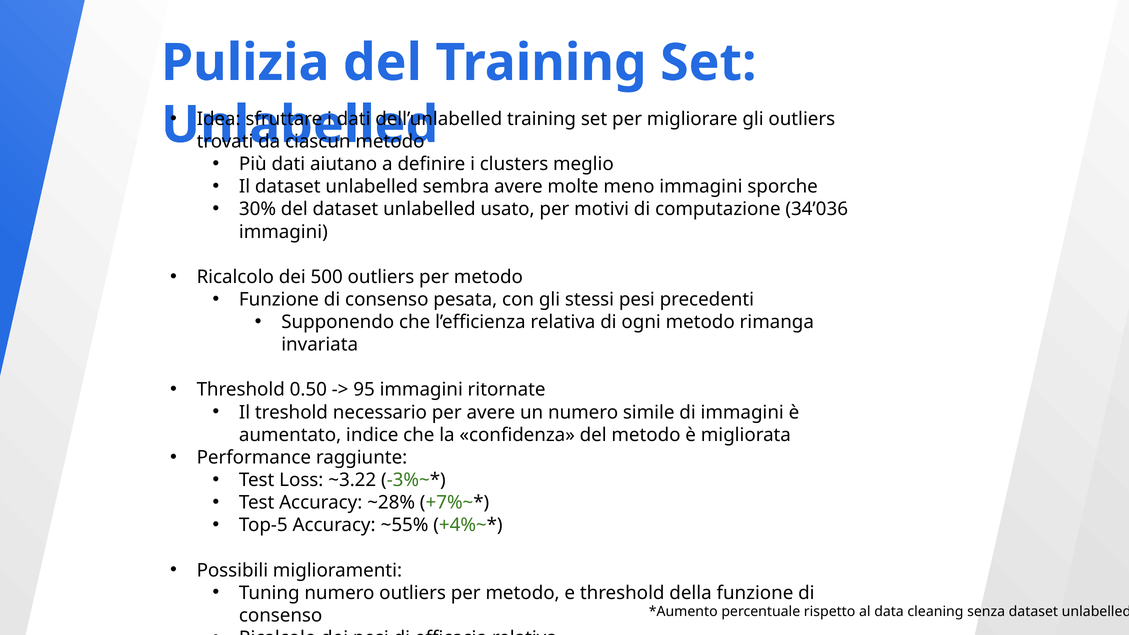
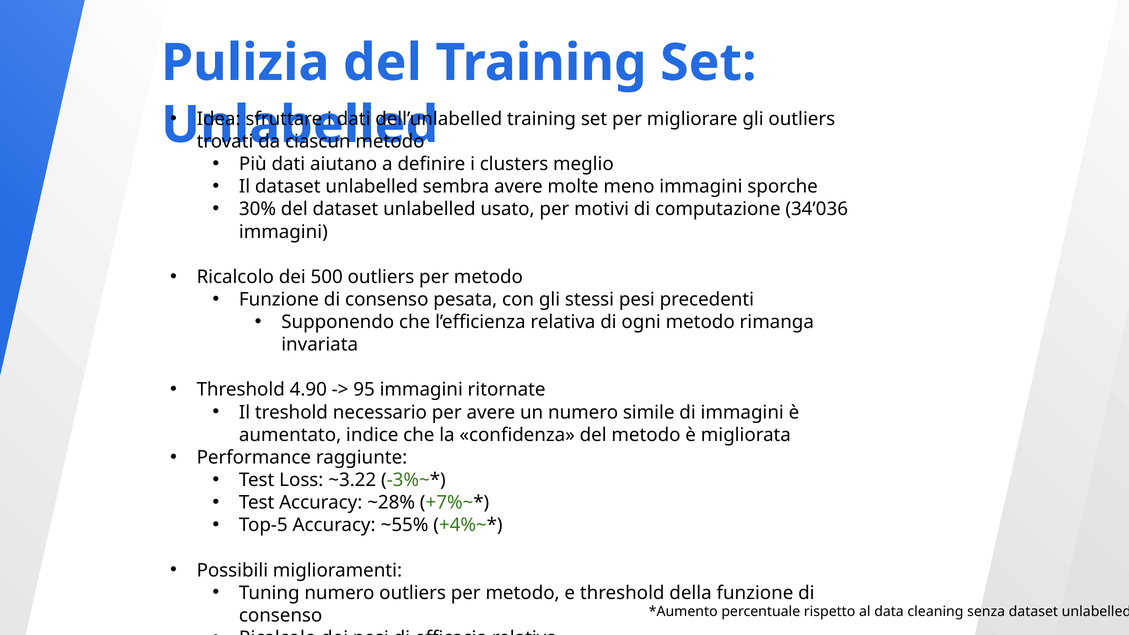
0.50: 0.50 -> 4.90 (308, 390)
